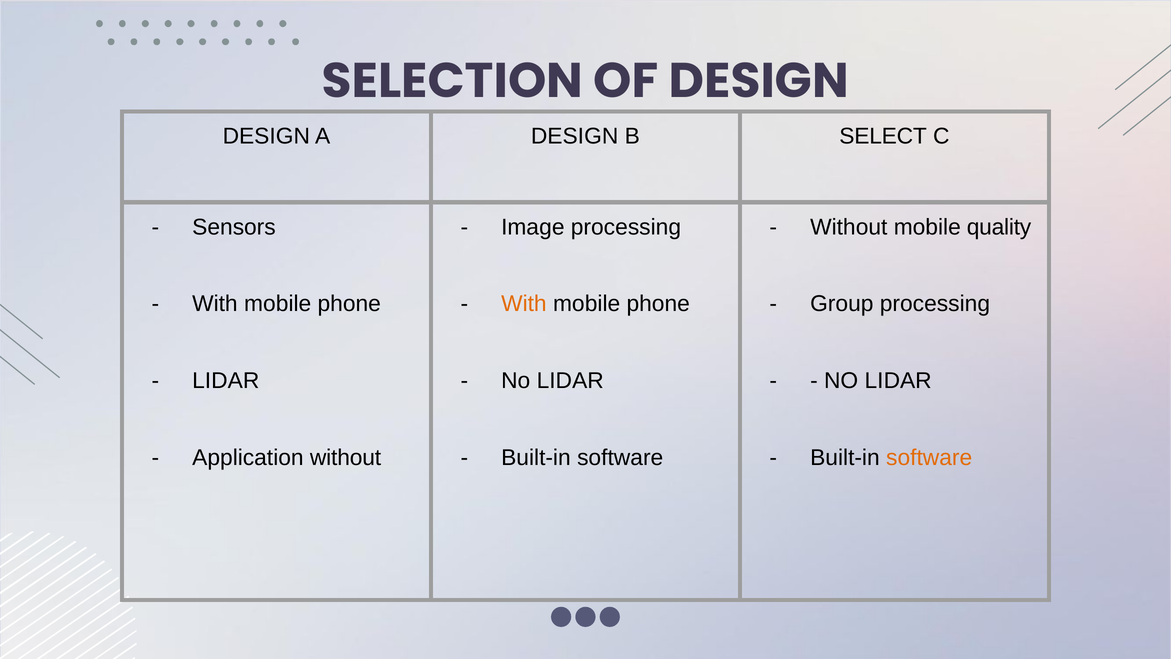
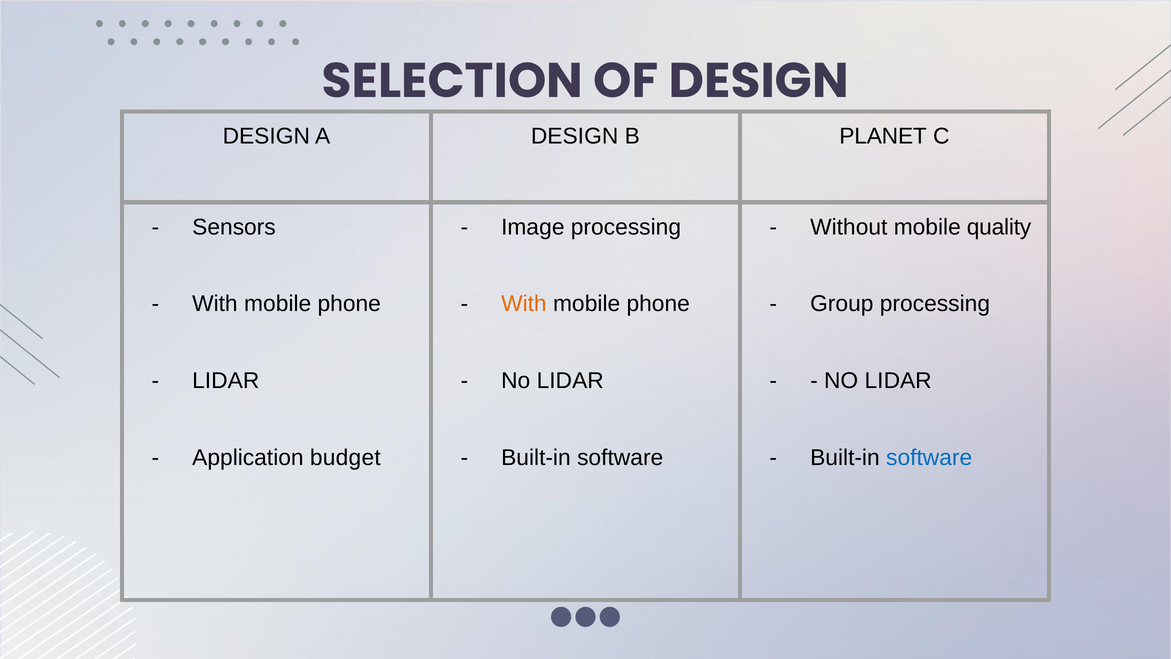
SELECT: SELECT -> PLANET (883, 136)
Application without: without -> budget (345, 457)
software colour: orange -> blue (929, 457)
